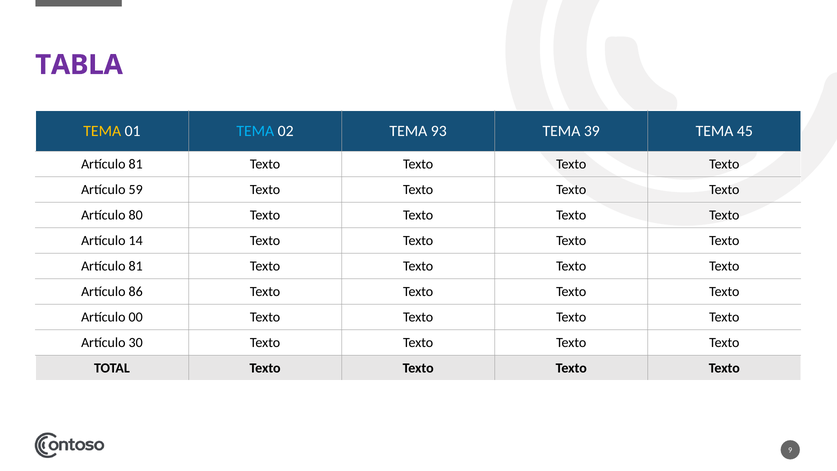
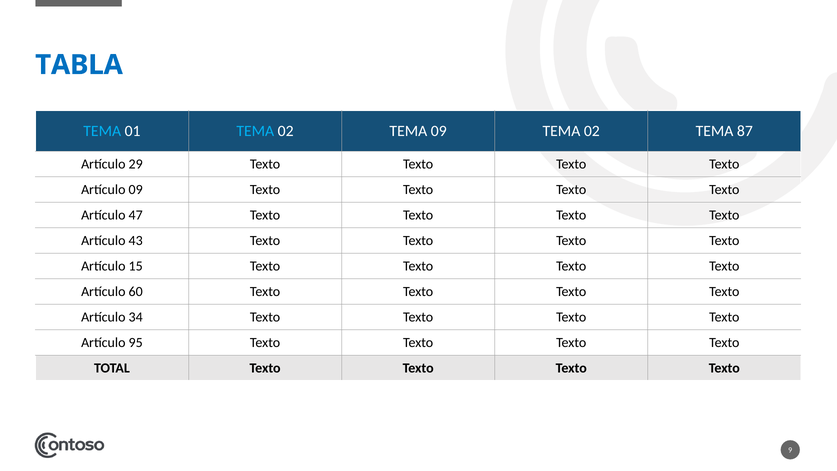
TABLA colour: purple -> blue (79, 65)
TEMA colour: yellow -> light blue (102, 131)
TEMA 93: 93 -> 09 (439, 131)
39: 39 -> 02 (592, 131)
45: 45 -> 87 (745, 131)
81: 81 -> 29 (136, 164)
Artículo 59: 59 -> 09 (136, 190)
80: 80 -> 47 (136, 215)
14: 14 -> 43 (136, 240)
81: 81 -> 15 (136, 266)
86: 86 -> 60 (136, 291)
00: 00 -> 34 (136, 317)
30: 30 -> 95 (136, 342)
